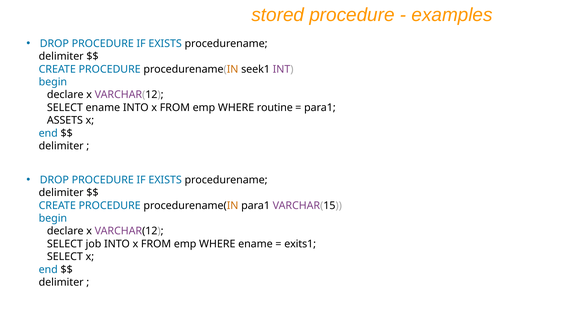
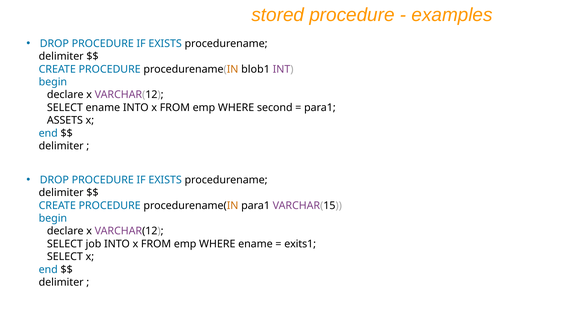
seek1: seek1 -> blob1 (256, 69)
routine: routine -> second (275, 107)
